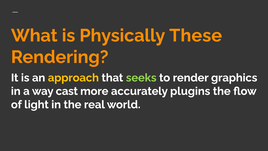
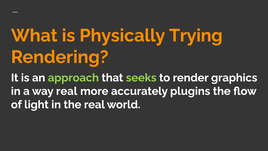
These: These -> Trying (196, 36)
approach colour: yellow -> light green (73, 78)
way cast: cast -> real (67, 91)
